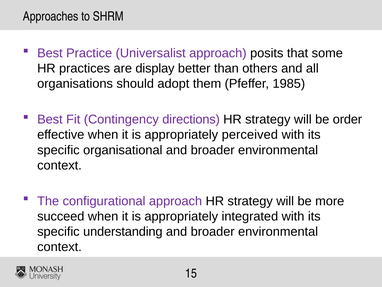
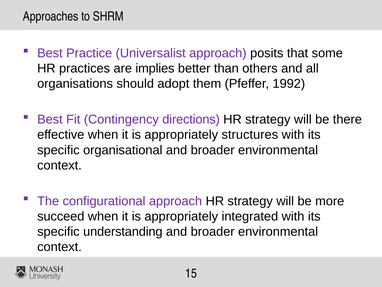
display: display -> implies (155, 68)
1985: 1985 -> 1992 (289, 84)
order: order -> there (347, 119)
perceived: perceived -> structures (250, 135)
